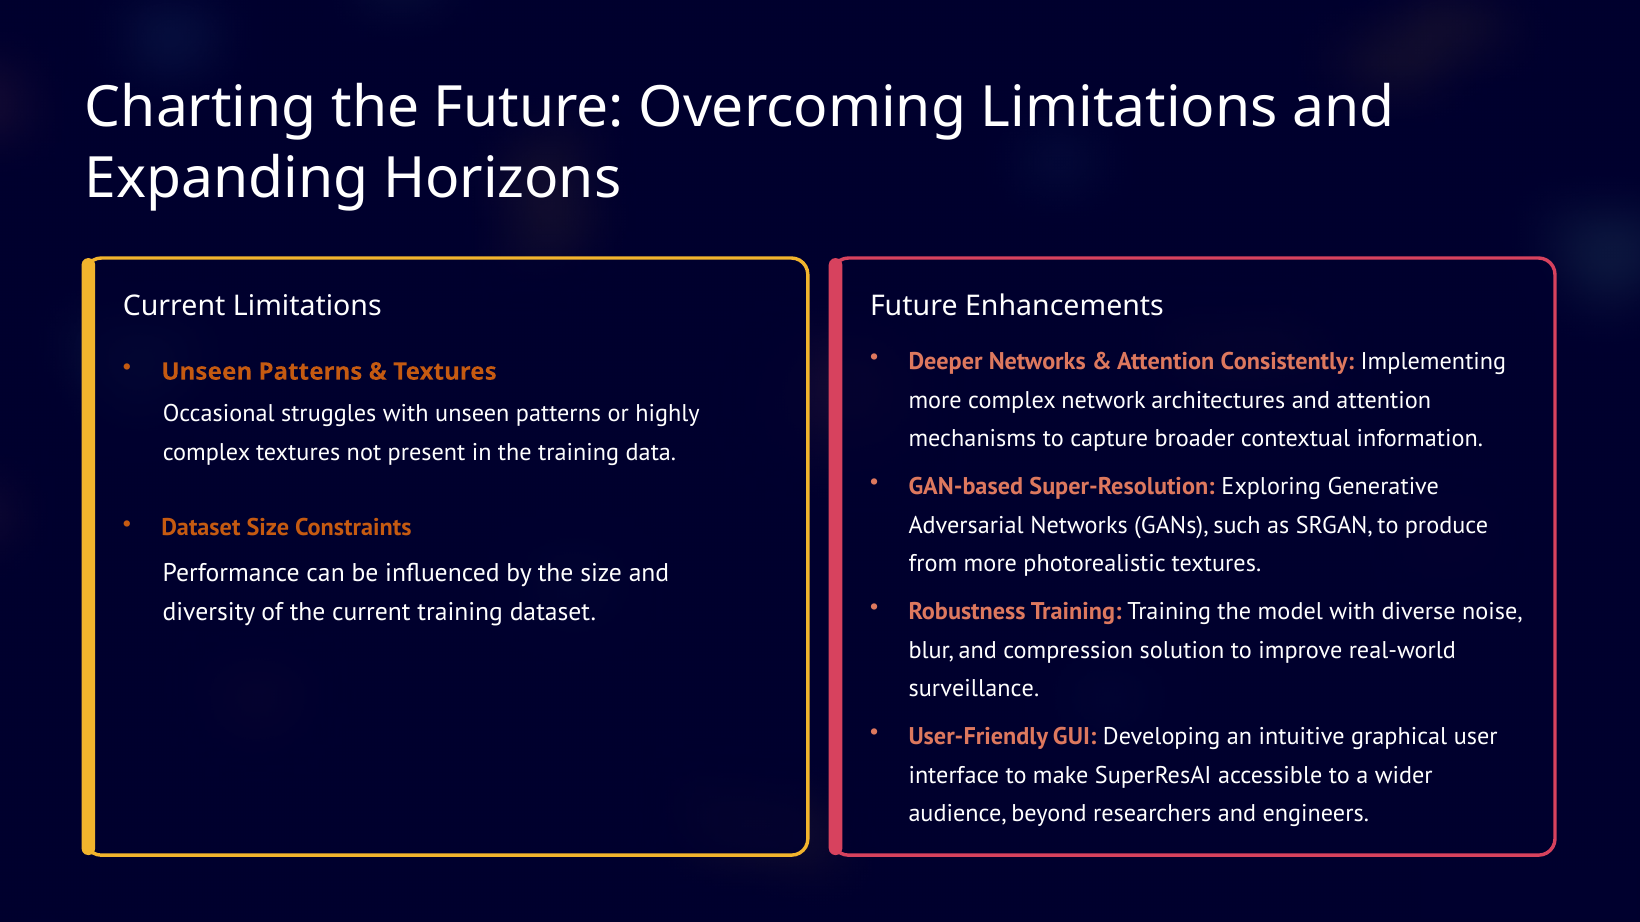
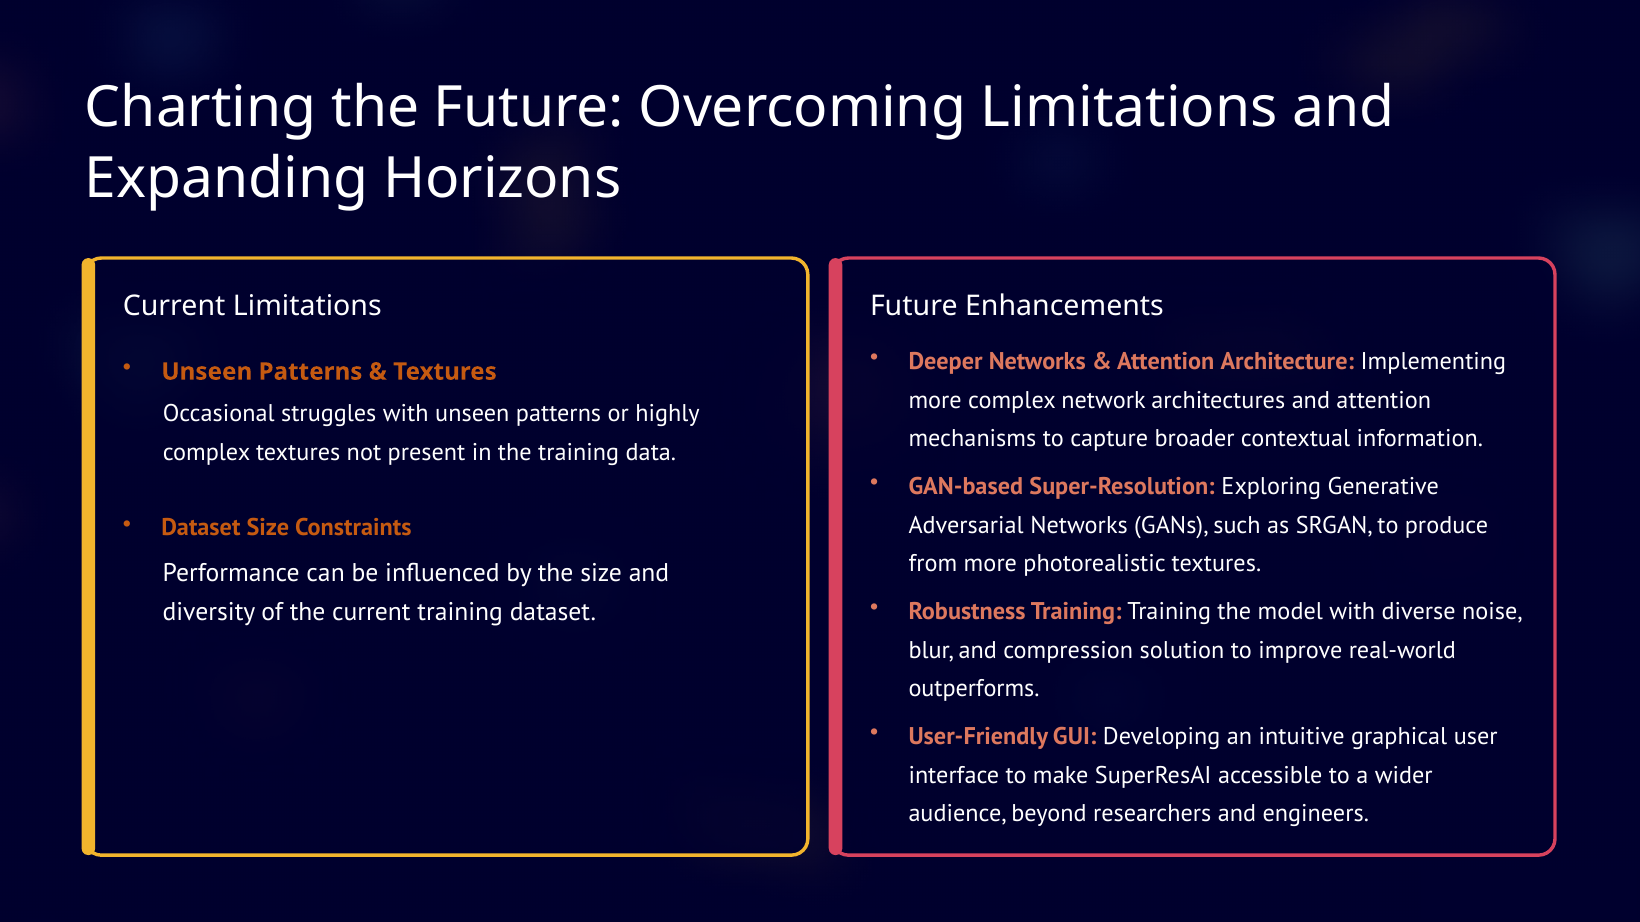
Consistently: Consistently -> Architecture (1287, 362)
surveillance: surveillance -> outperforms (974, 689)
